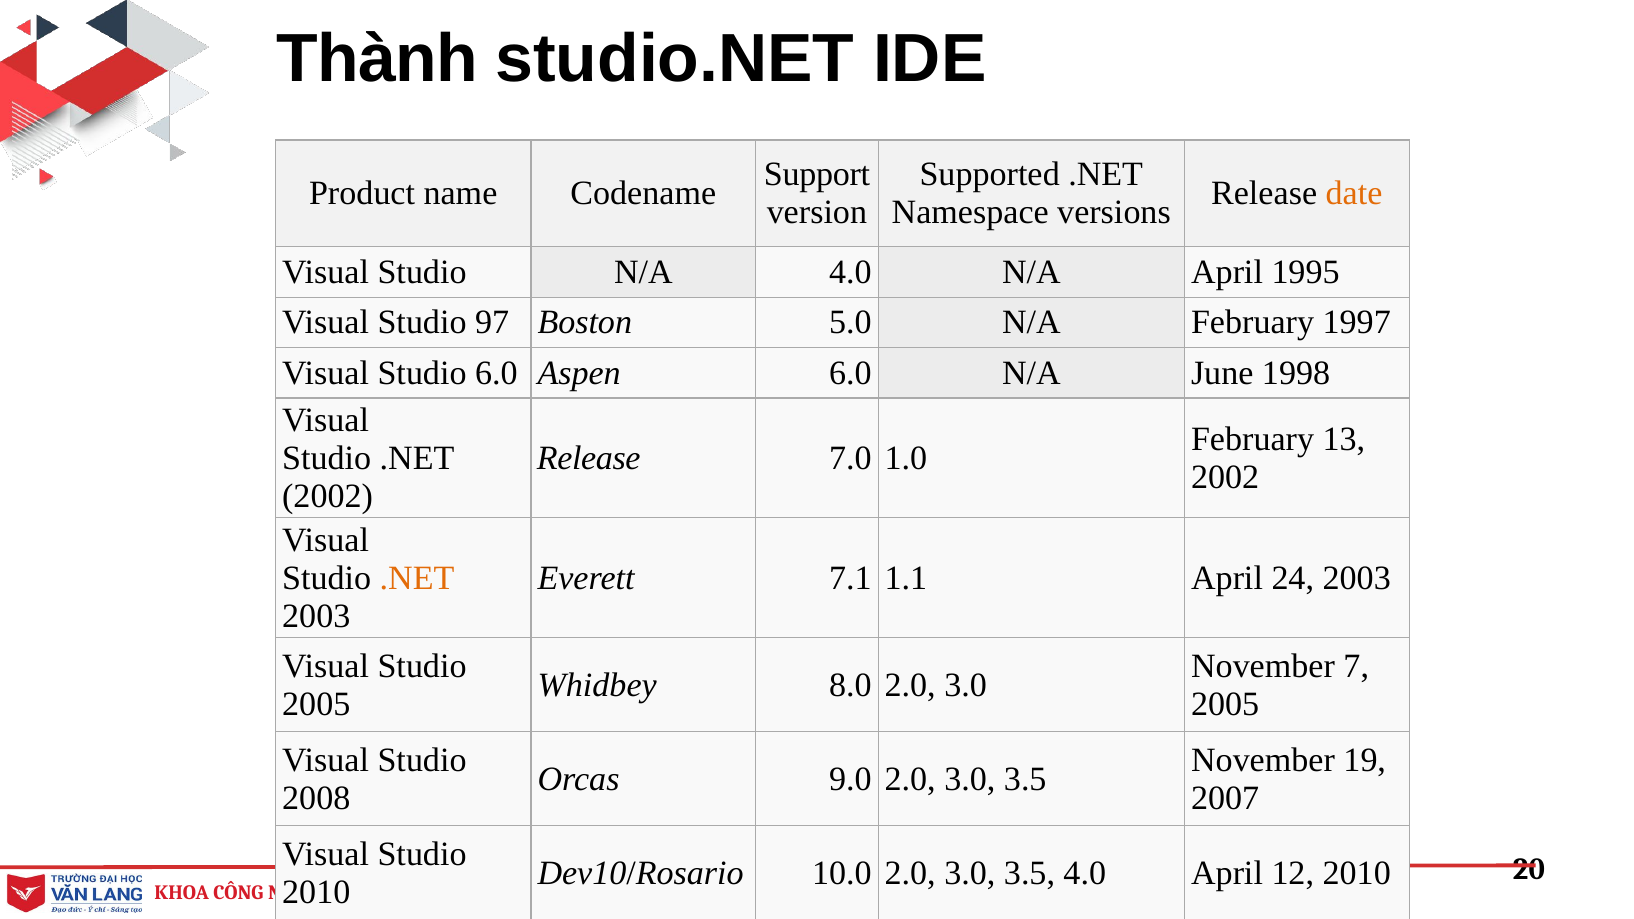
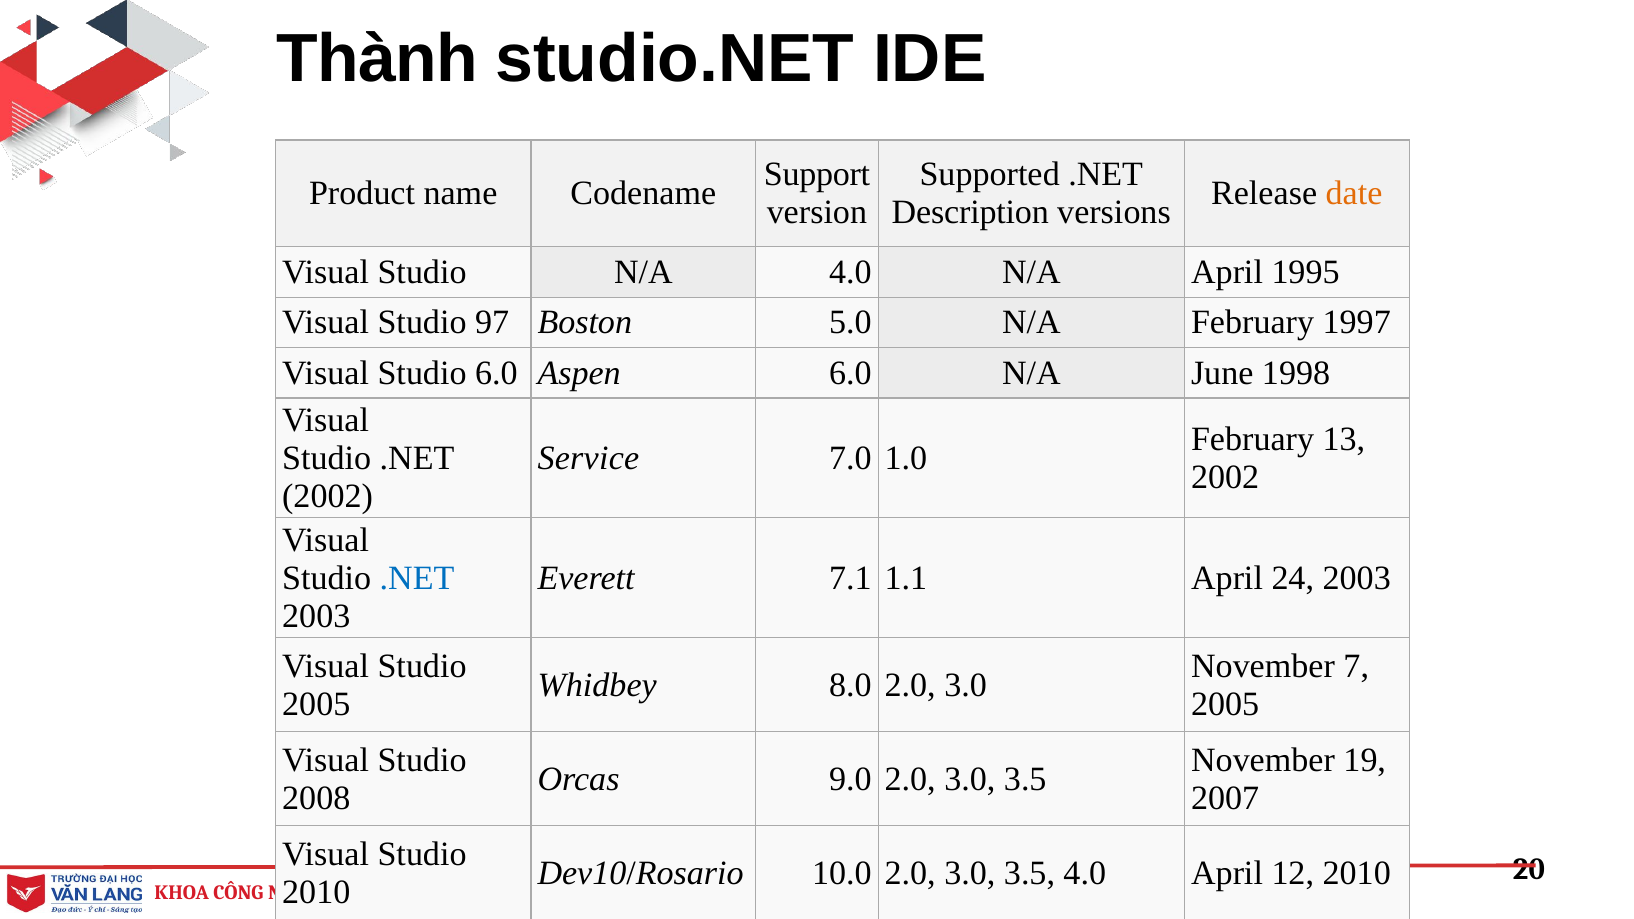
Namespace: Namespace -> Description (970, 213)
Release: Release -> Service (588, 458)
.NET colour: orange -> blue (417, 578)
